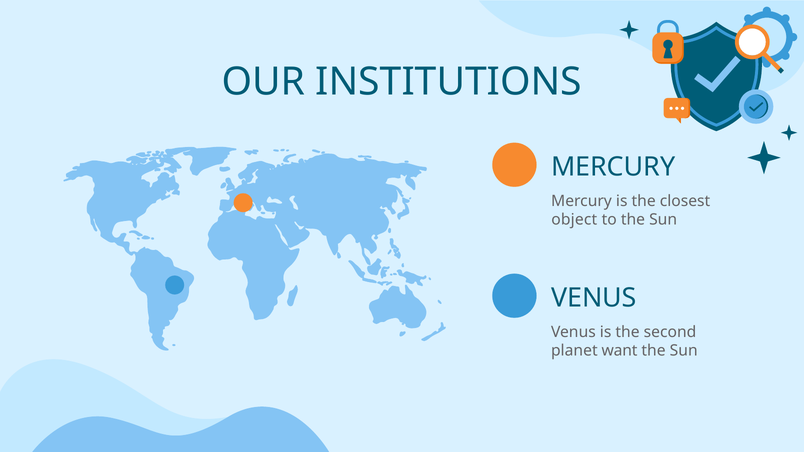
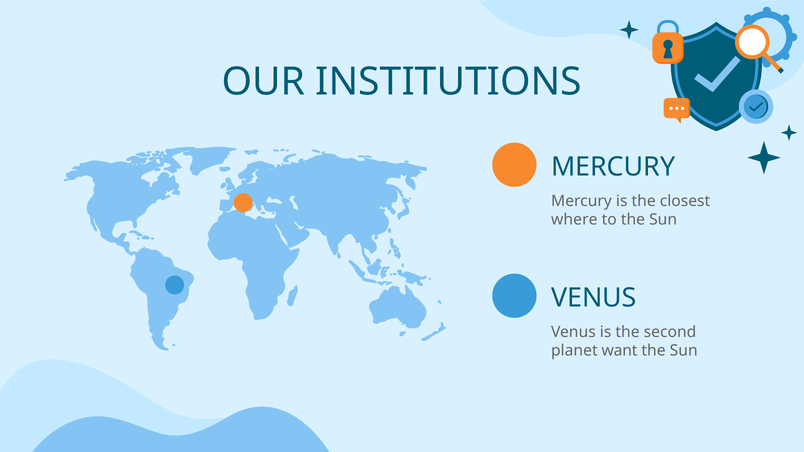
object: object -> where (574, 220)
